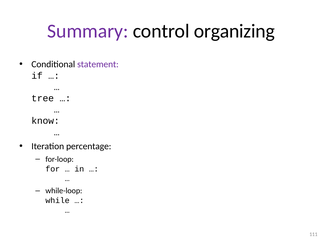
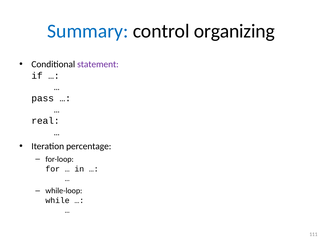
Summary colour: purple -> blue (88, 31)
tree: tree -> pass (43, 98)
know: know -> real (45, 121)
